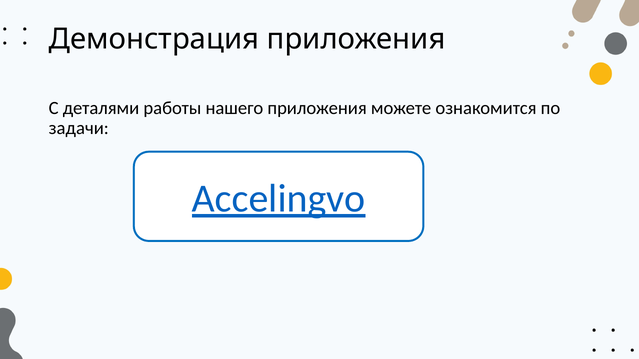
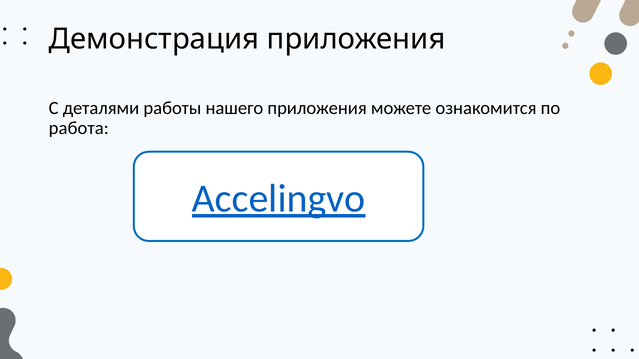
задачи: задачи -> работа (79, 128)
